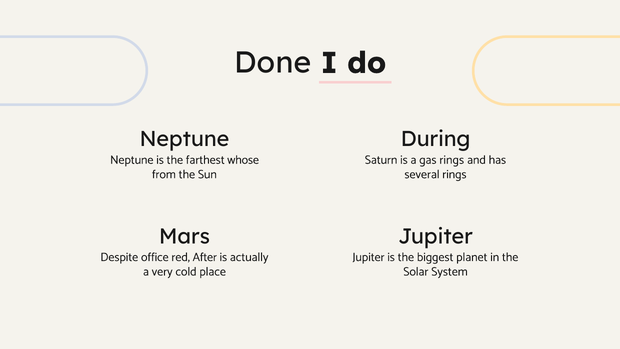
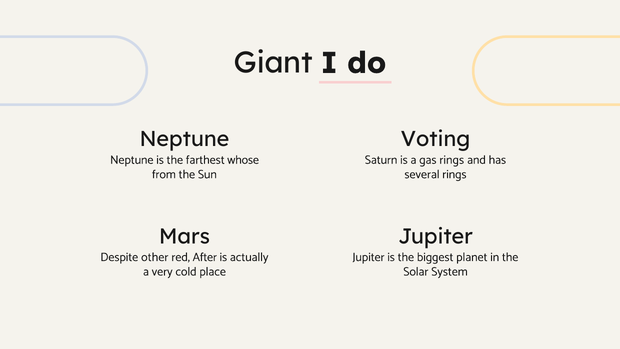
Done: Done -> Giant (273, 63)
During: During -> Voting (436, 139)
office: office -> other (155, 257)
